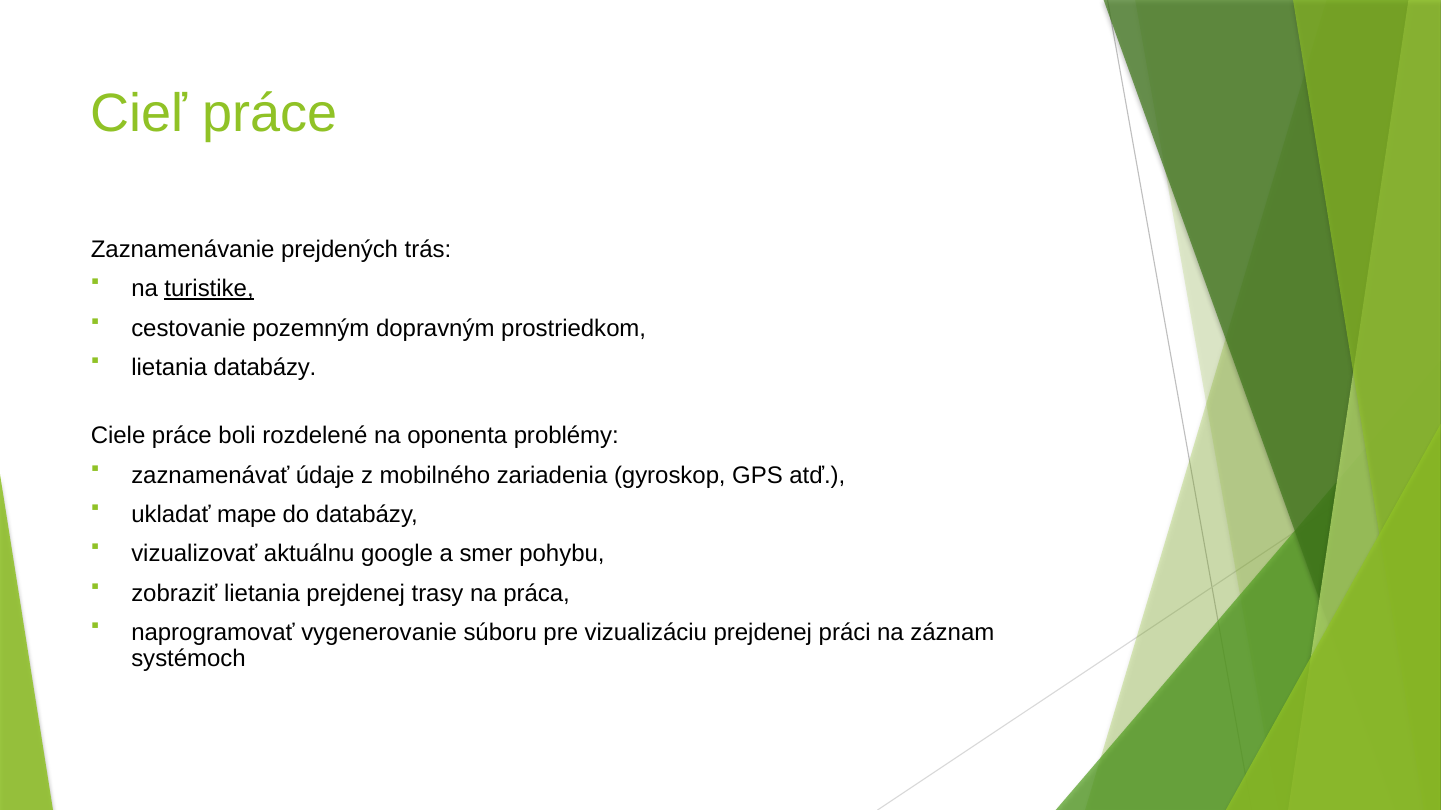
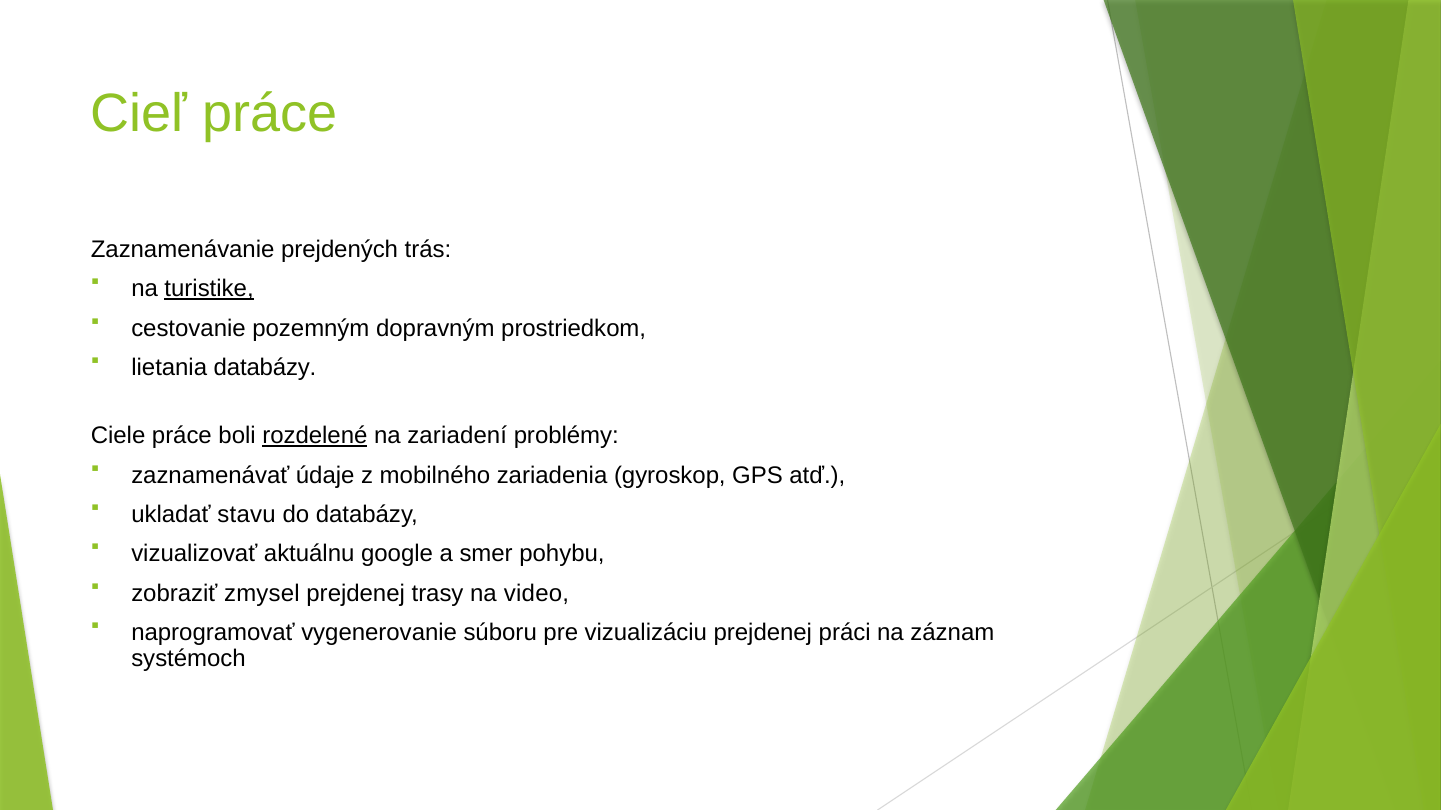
rozdelené underline: none -> present (315, 436)
oponenta: oponenta -> zariadení (457, 436)
mape: mape -> stavu (247, 515)
zobraziť lietania: lietania -> zmysel (262, 594)
práca: práca -> video (536, 594)
